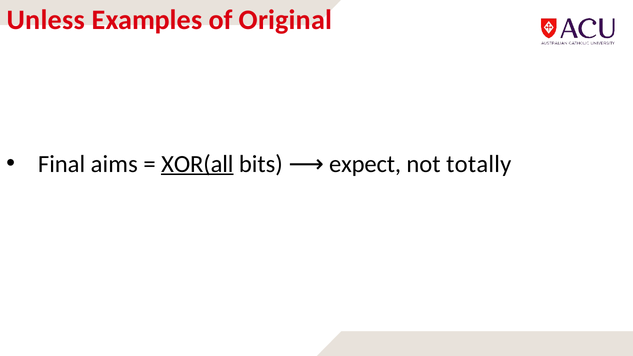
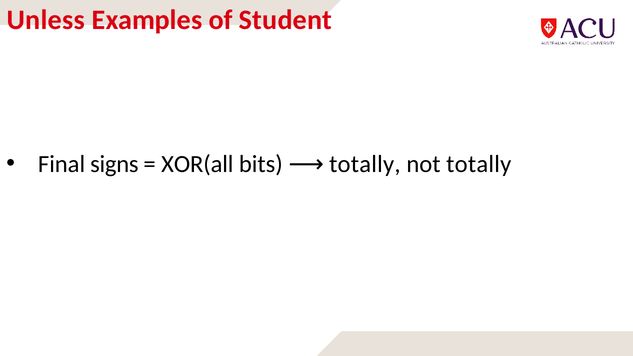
Original: Original -> Student (286, 20)
aims: aims -> signs (114, 164)
XOR(all underline: present -> none (197, 164)
bits expect: expect -> totally (365, 164)
